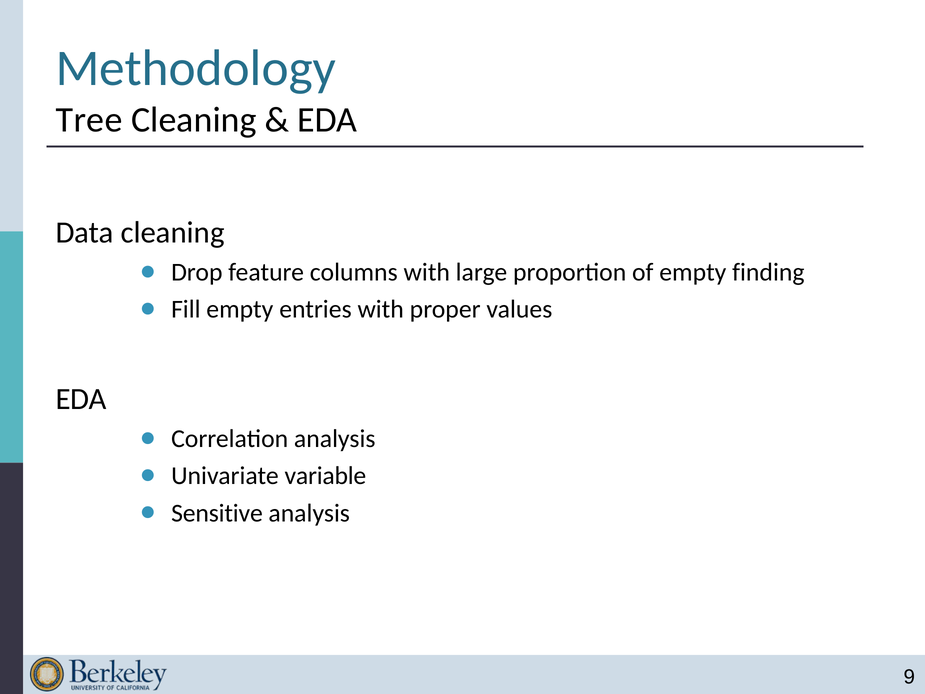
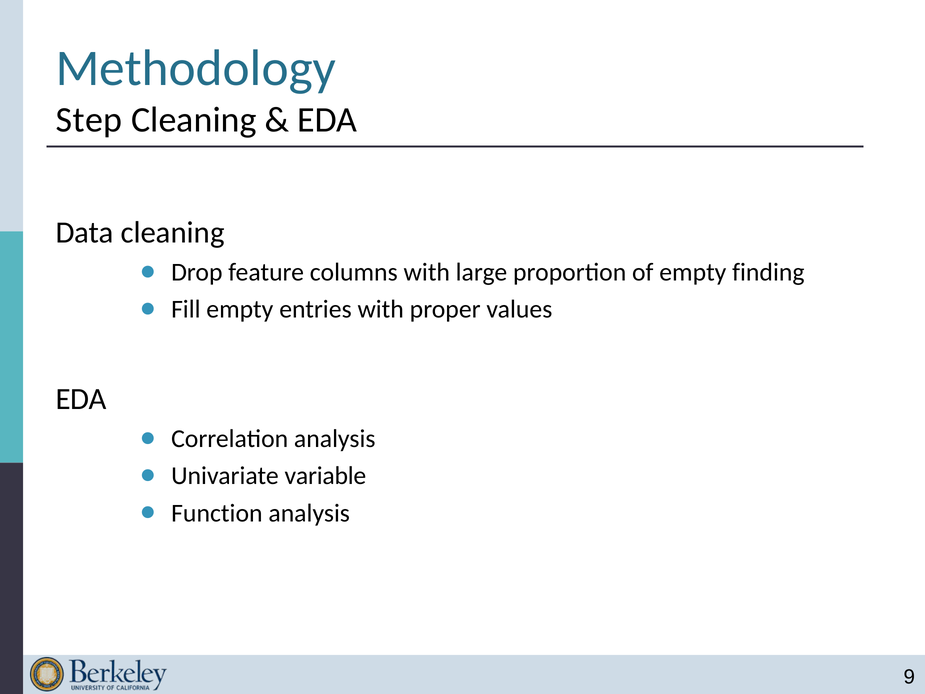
Tree: Tree -> Step (89, 120)
Sensitive: Sensitive -> Function (217, 513)
